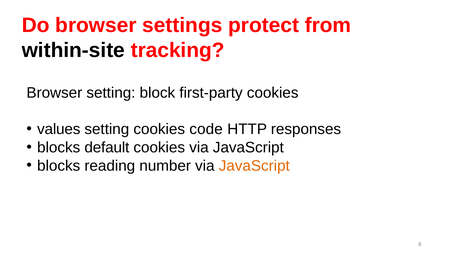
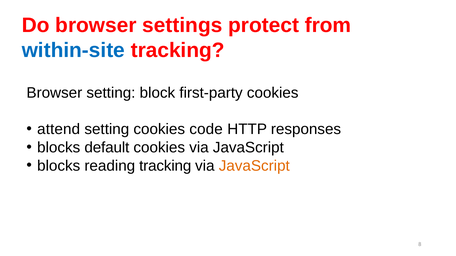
within-site colour: black -> blue (73, 50)
values: values -> attend (59, 130)
reading number: number -> tracking (165, 166)
